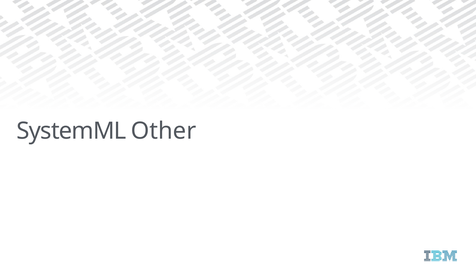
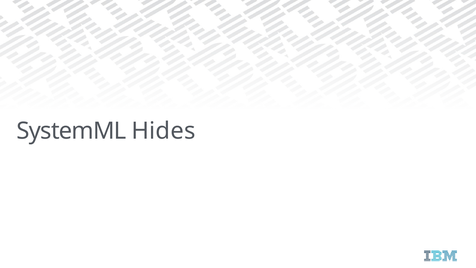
Other: Other -> Hides (163, 131)
